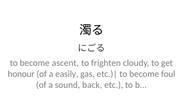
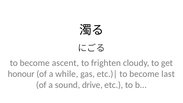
easily: easily -> while (67, 74)
foul: foul -> last (168, 74)
back: back -> drive (92, 85)
